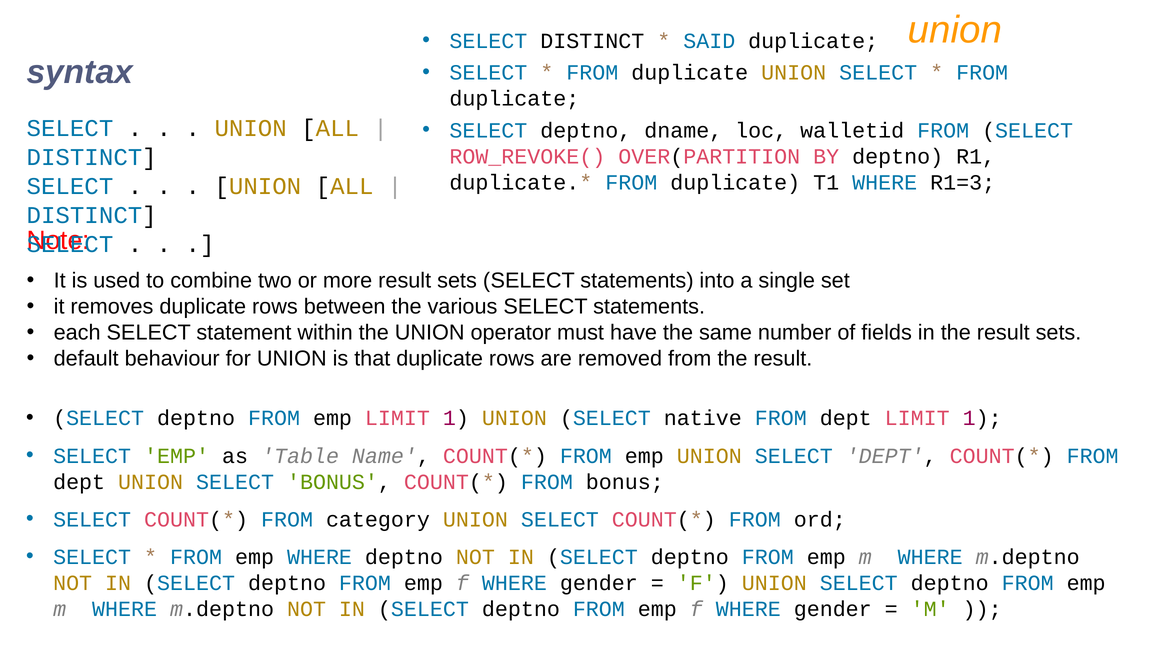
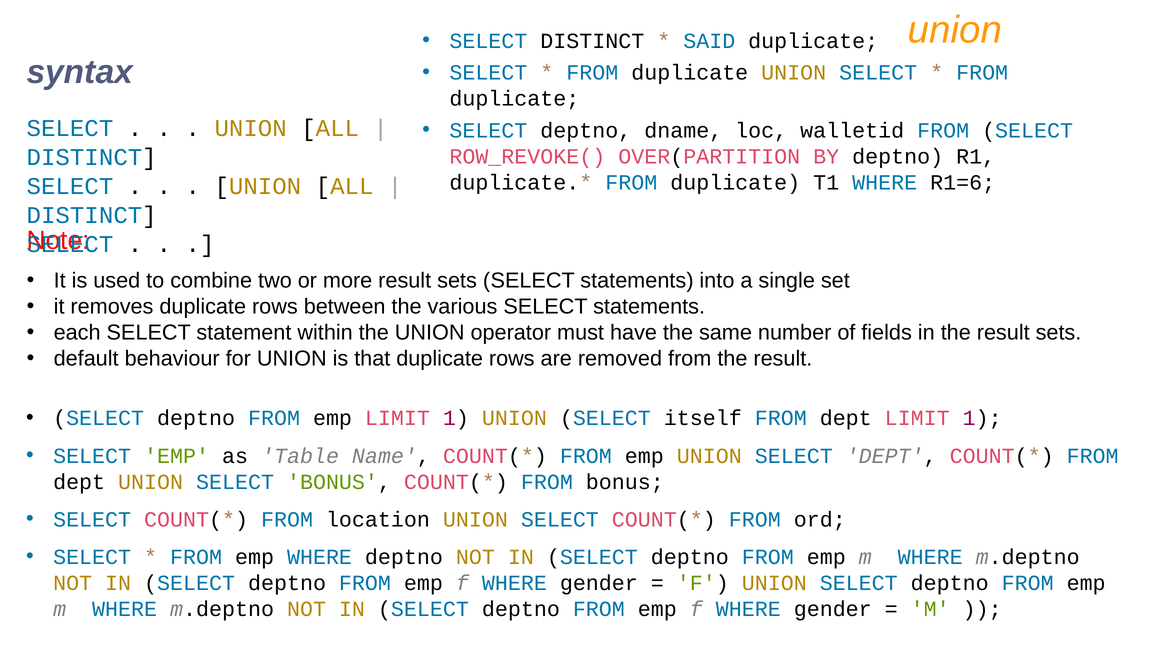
R1=3: R1=3 -> R1=6 (963, 182)
native: native -> itself (703, 418)
category: category -> location (378, 519)
